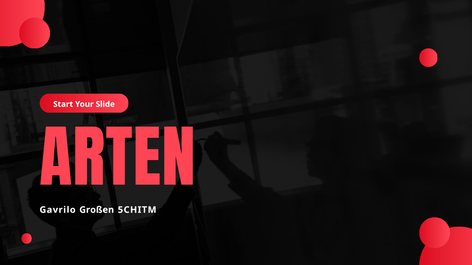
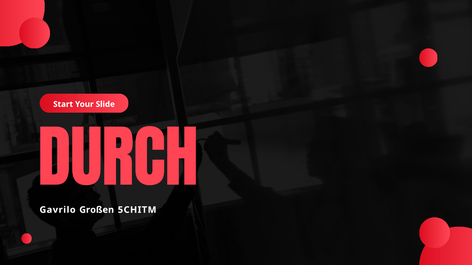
ARTEN: ARTEN -> DURCH (118, 163)
